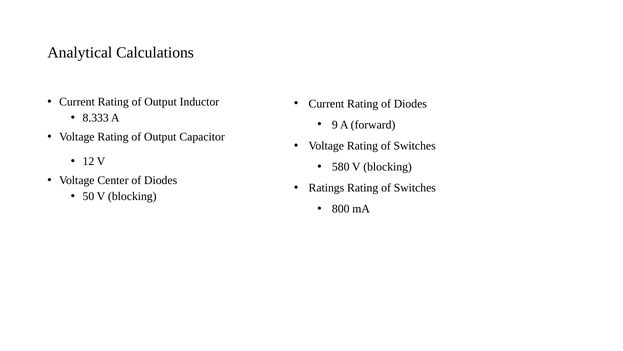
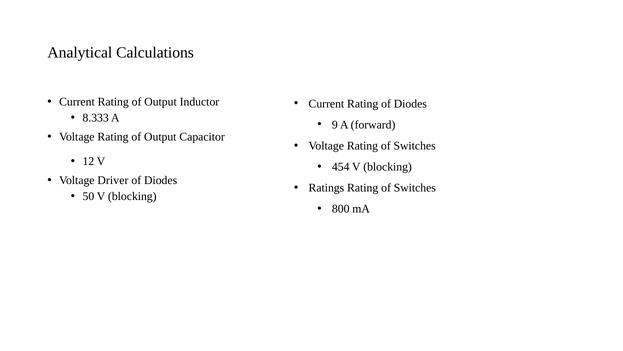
580: 580 -> 454 (341, 167)
Center: Center -> Driver (113, 180)
